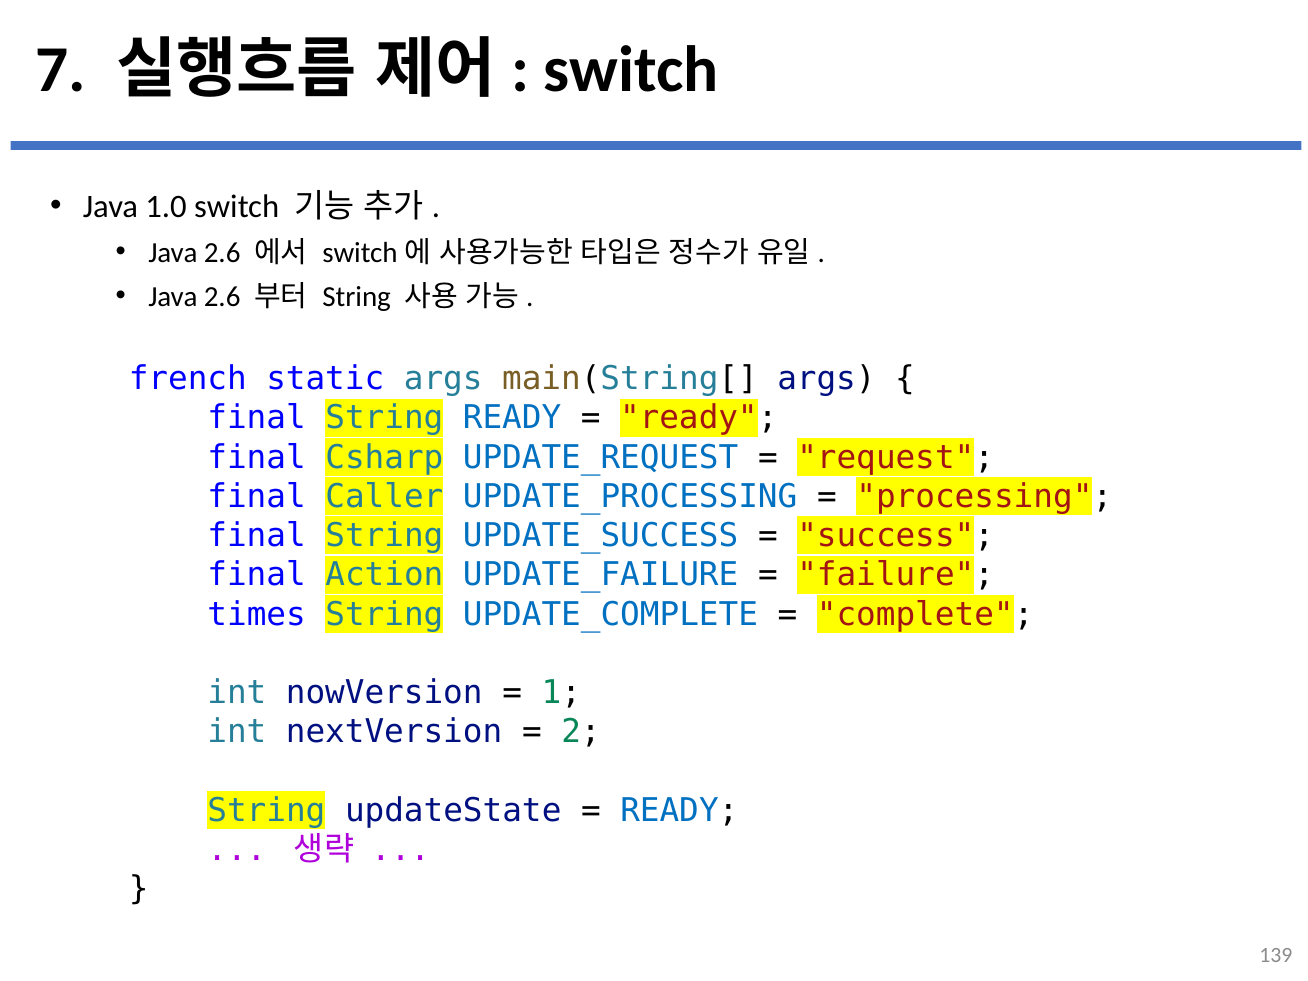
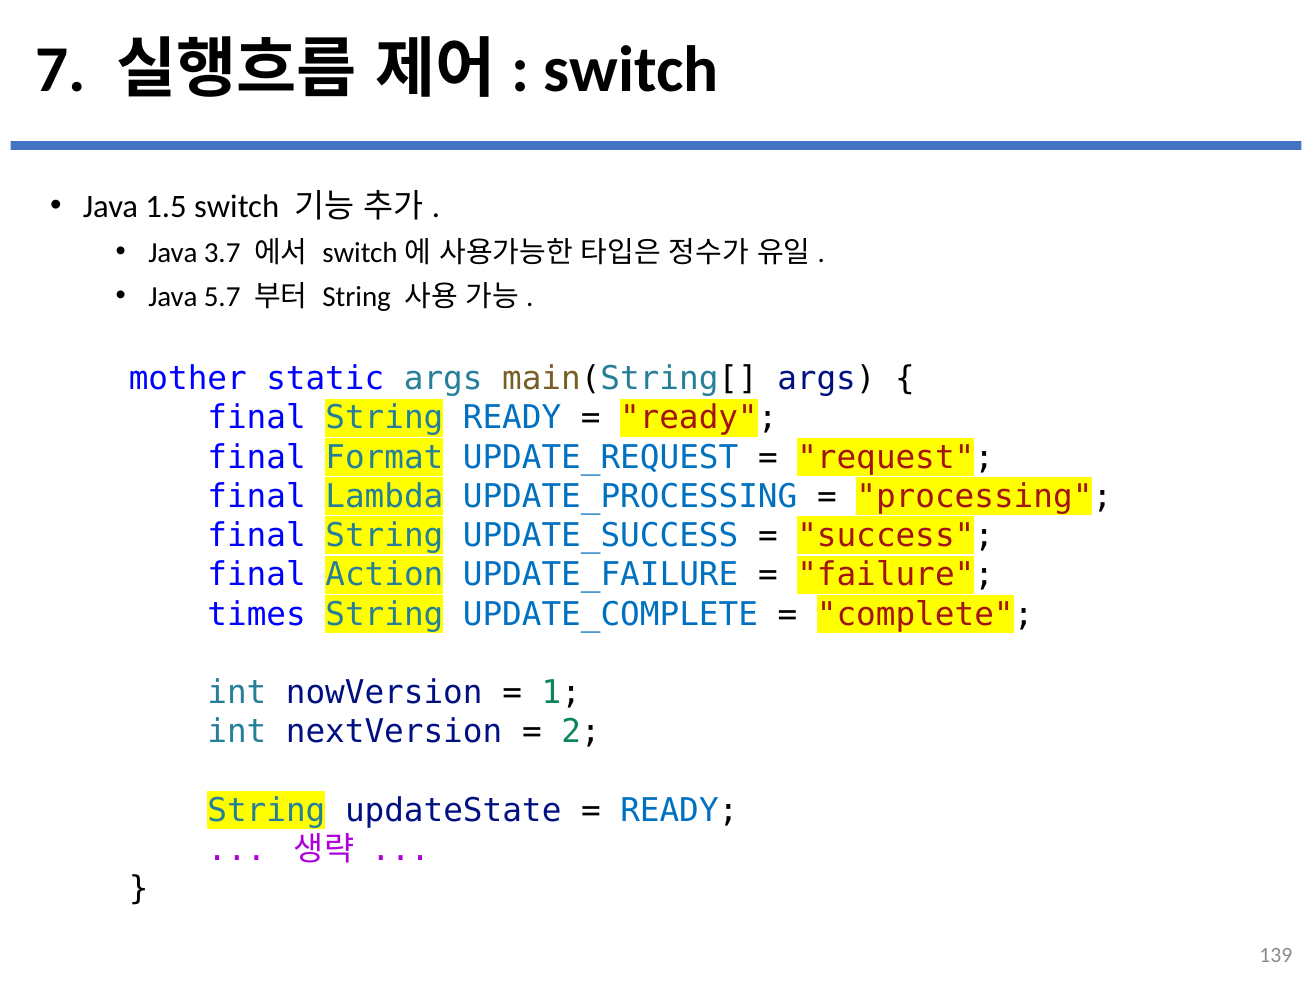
1.0: 1.0 -> 1.5 (166, 207)
2.6: 2.6 -> 3.7 (222, 253)
2.6: 2.6 -> 5.7 (222, 297)
french: french -> mother (188, 379)
Csharp: Csharp -> Format (384, 457)
Caller: Caller -> Lambda (384, 497)
